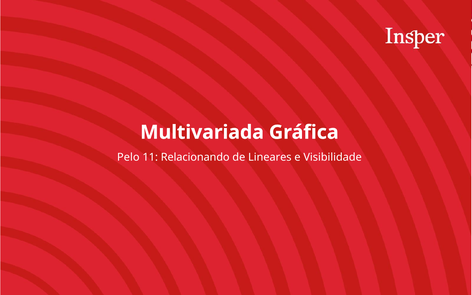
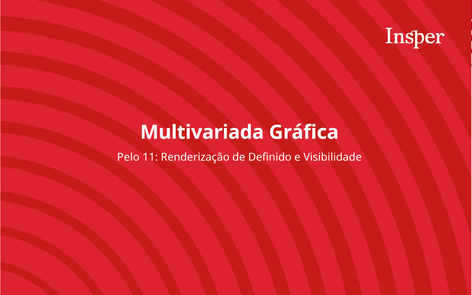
Relacionando: Relacionando -> Renderização (195, 157)
Lineares: Lineares -> Definido (270, 157)
